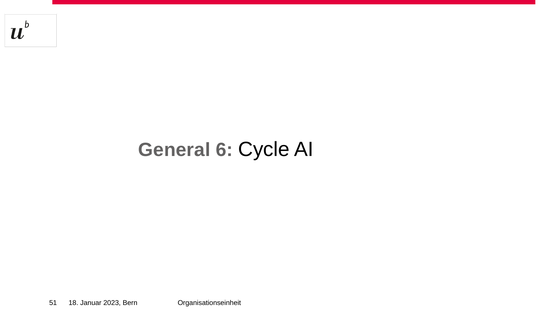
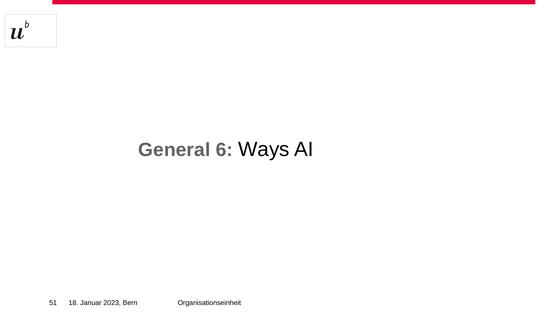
Cycle: Cycle -> Ways (264, 150)
